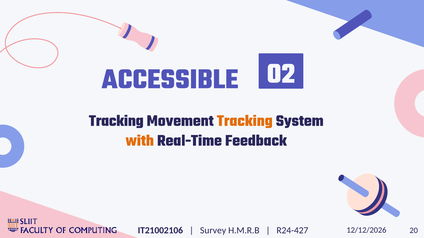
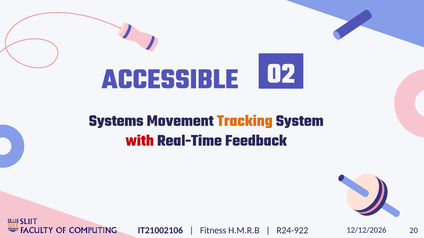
Tracking: Tracking -> Systems (116, 121)
with colour: orange -> red (140, 140)
Survey: Survey -> Fitness (213, 231)
R24-427: R24-427 -> R24-922 (292, 231)
